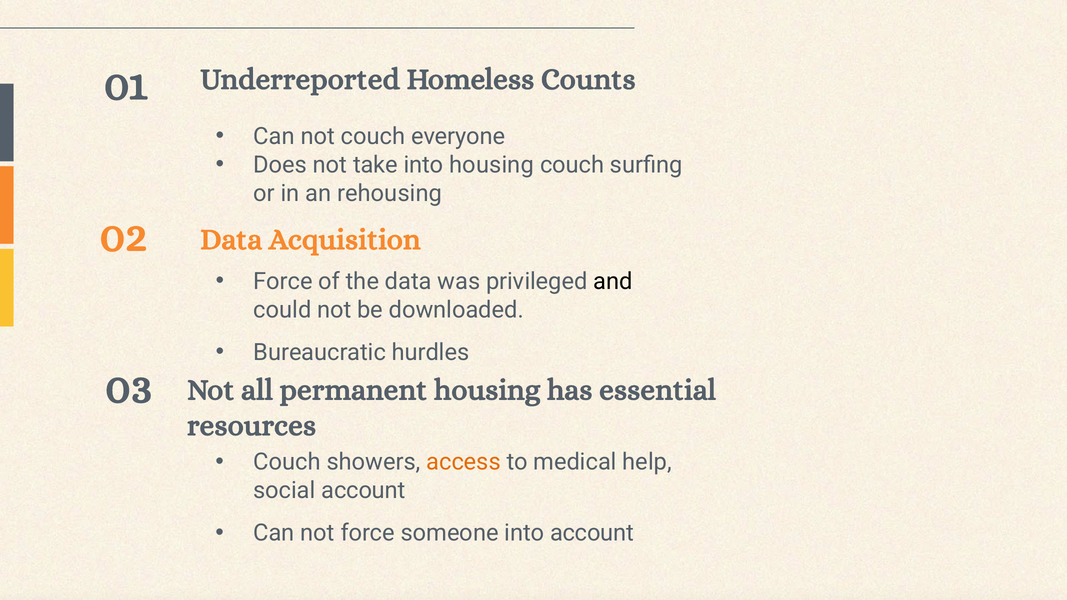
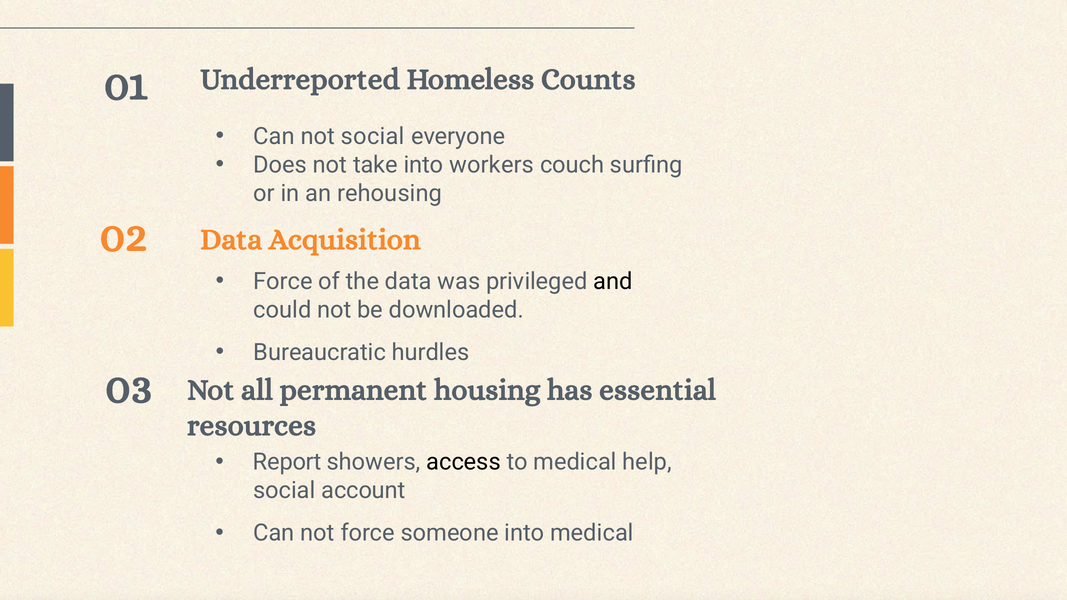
not couch: couch -> social (373, 137)
into housing: housing -> workers (492, 165)
Couch: Couch -> Report (287, 462)
access colour: orange -> black (464, 462)
into account: account -> medical (592, 533)
